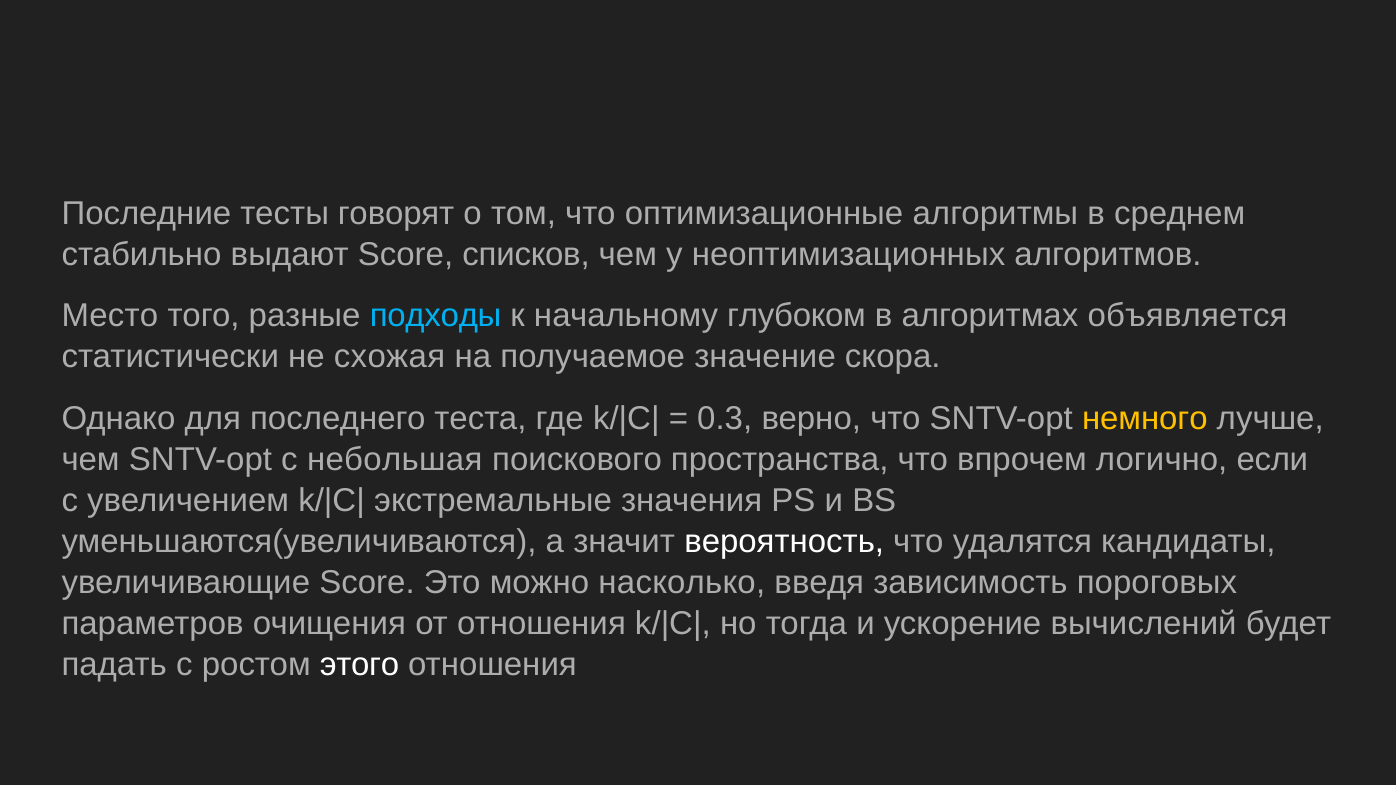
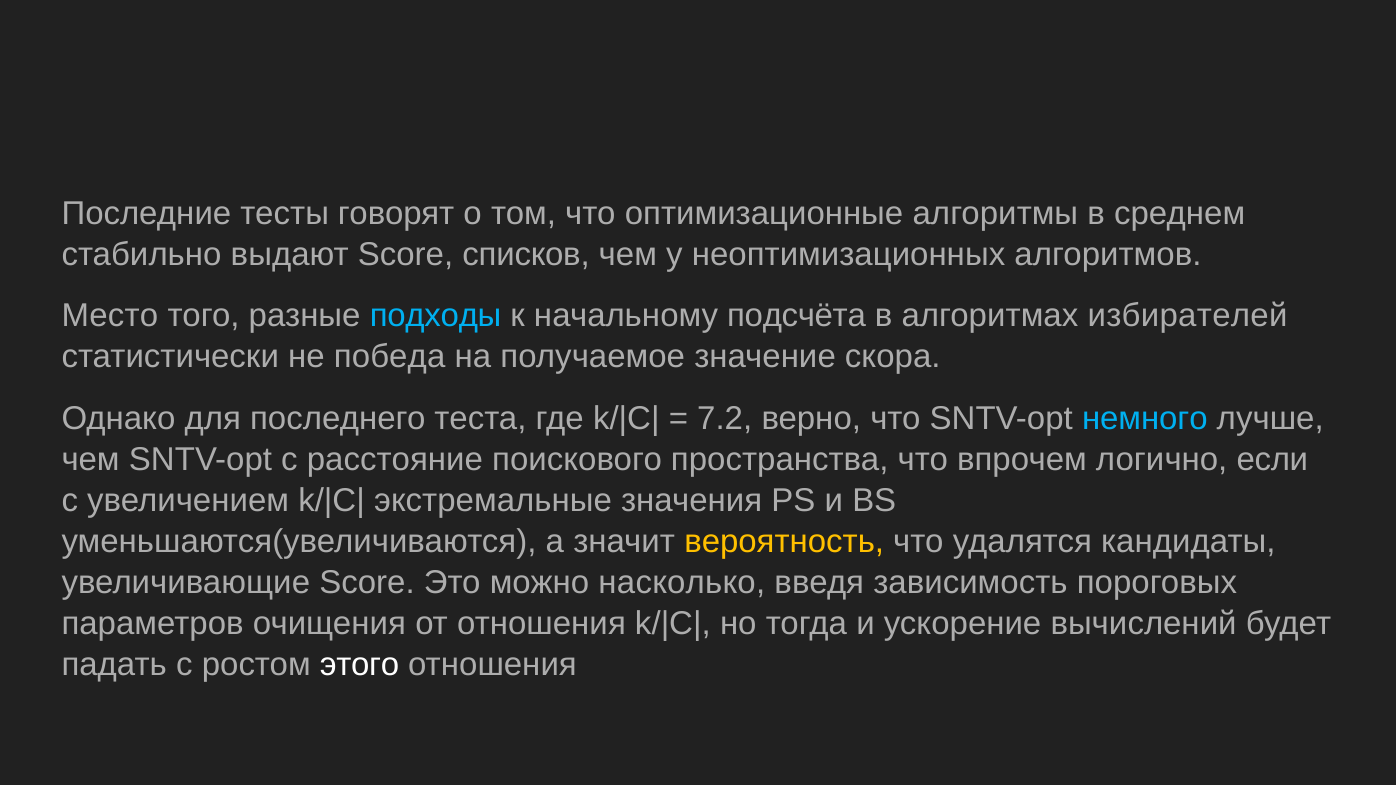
глубоком: глубоком -> подсчёта (797, 316)
объявляется: объявляется -> избирателей (1188, 316)
схожая: схожая -> победа (390, 357)
0.3: 0.3 -> 7.2 (725, 419)
немного colour: yellow -> light blue (1145, 419)
небольшая: небольшая -> расстояние (395, 460)
вероятность colour: white -> yellow (784, 542)
